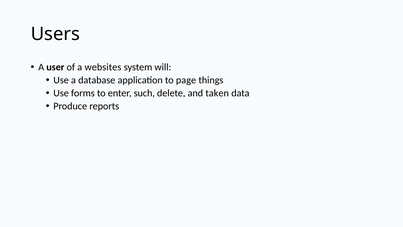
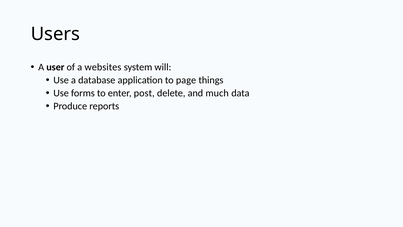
such: such -> post (144, 93)
taken: taken -> much (217, 93)
